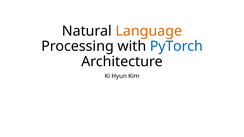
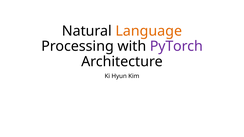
PyTorch colour: blue -> purple (176, 46)
